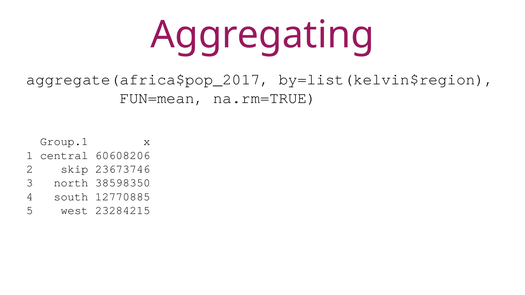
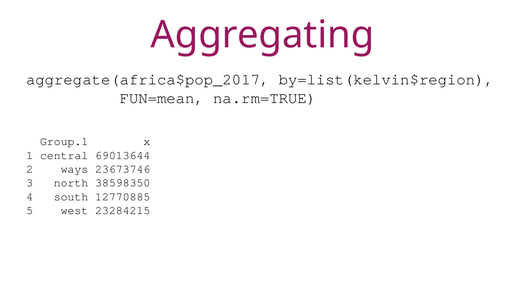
60608206: 60608206 -> 69013644 (123, 155)
skip: skip -> ways (74, 169)
